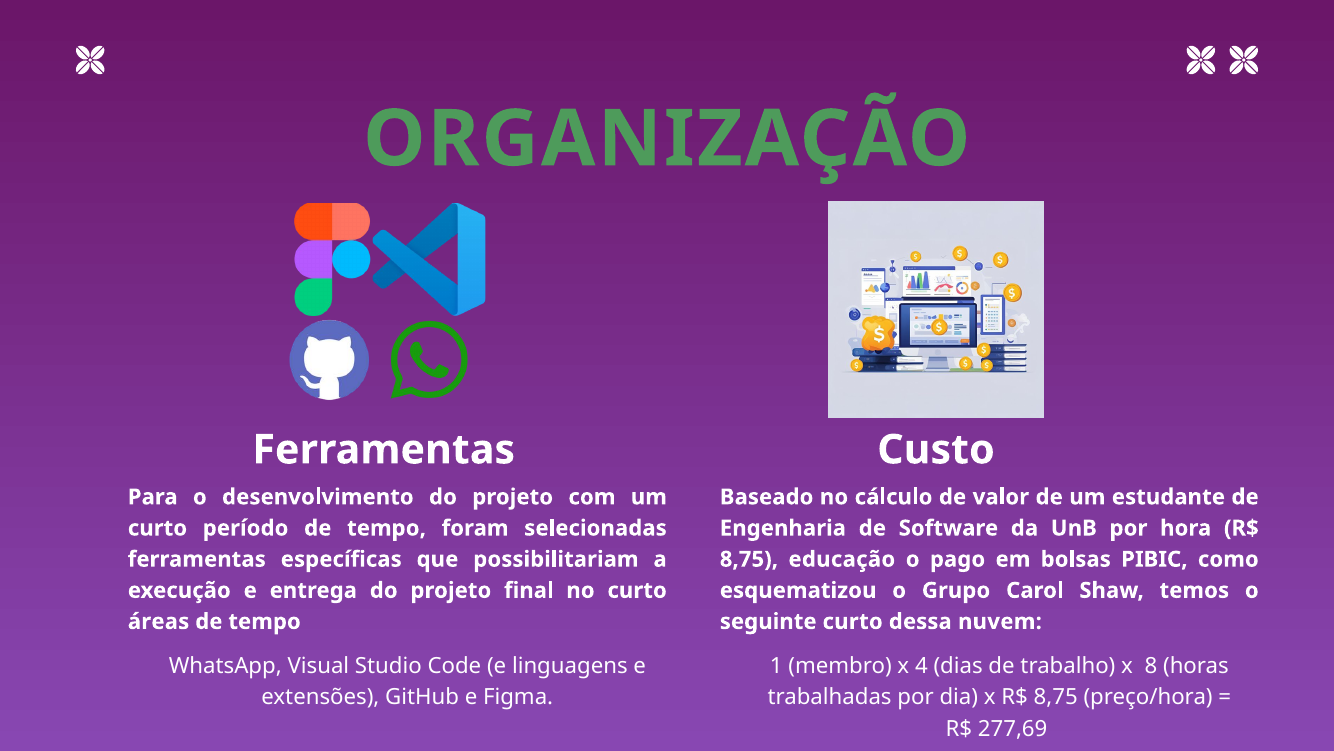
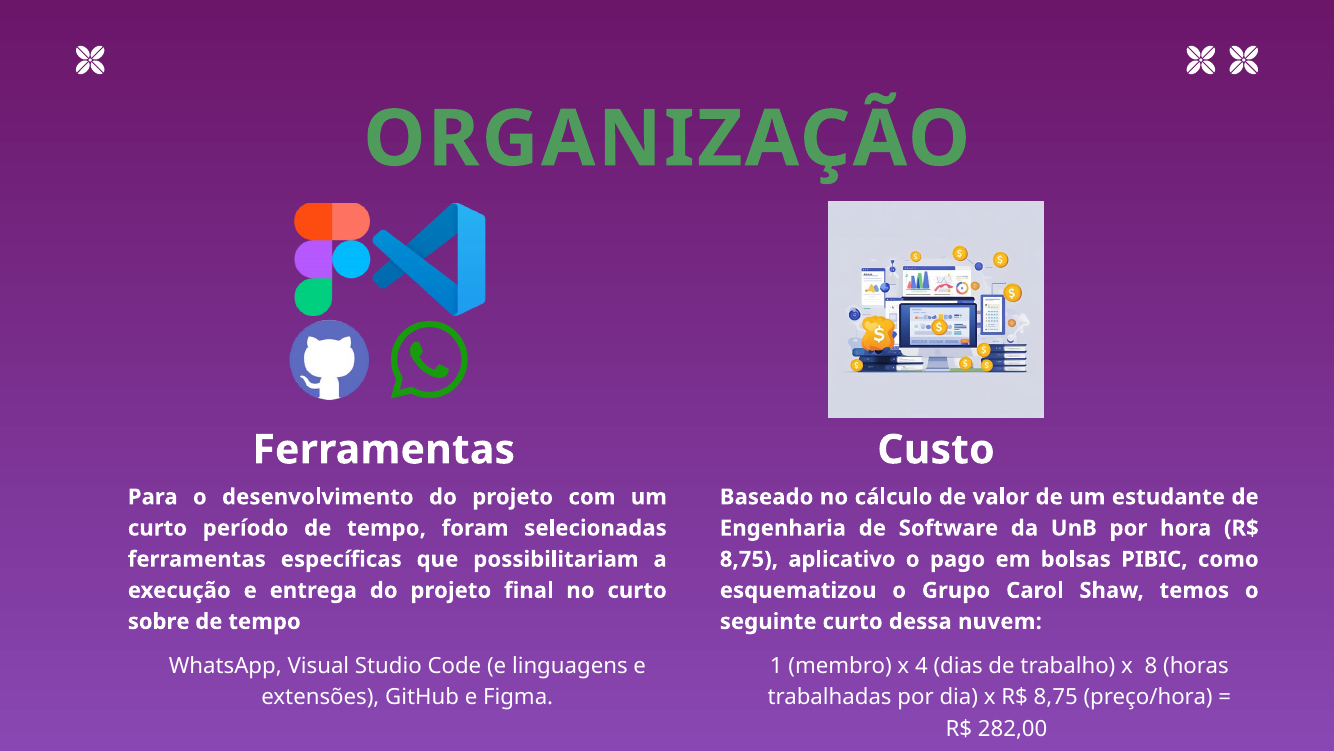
educação: educação -> aplicativo (842, 559)
áreas: áreas -> sobre (159, 621)
277,69: 277,69 -> 282,00 (1013, 728)
